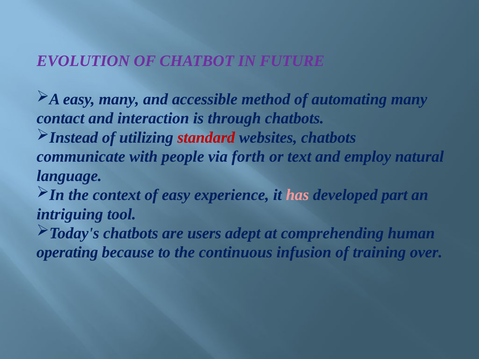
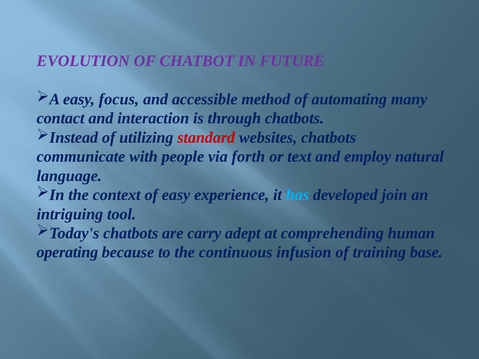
easy many: many -> focus (119, 99)
has colour: pink -> light blue (297, 195)
part: part -> join (395, 195)
users: users -> carry (204, 233)
over: over -> base (426, 253)
